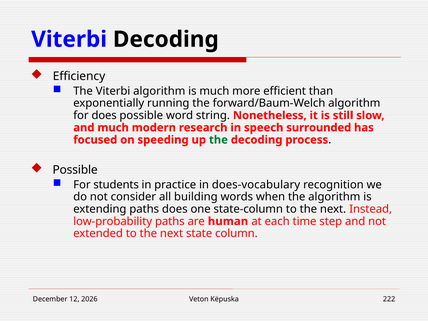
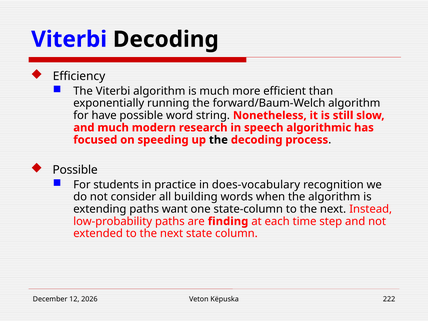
for does: does -> have (104, 115)
surrounded: surrounded -> algorithmic (319, 128)
the colour: green -> black (218, 140)
paths does: does -> want (175, 209)
human: human -> finding (228, 221)
